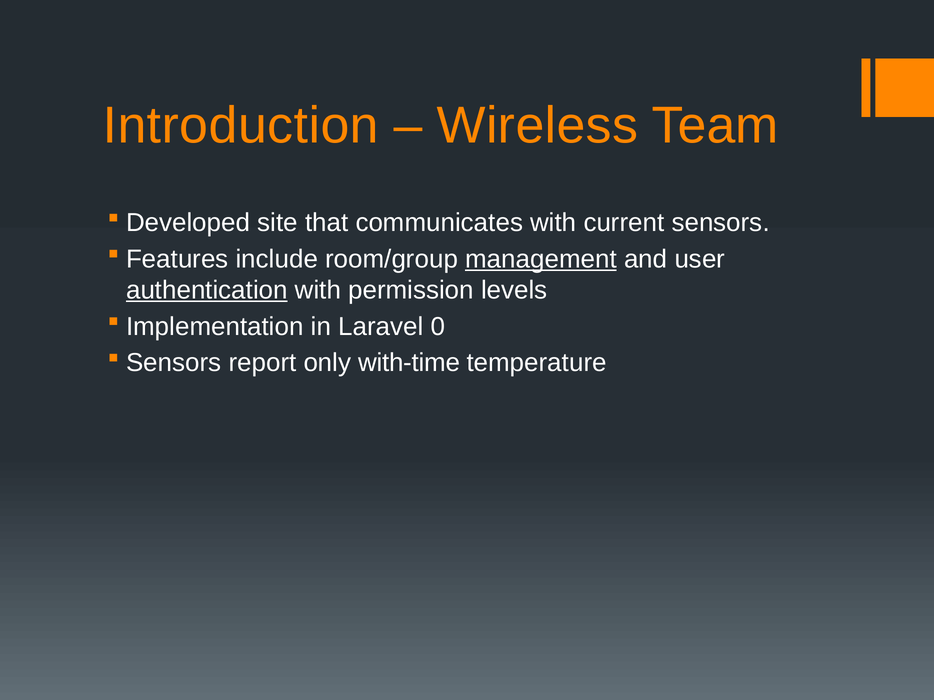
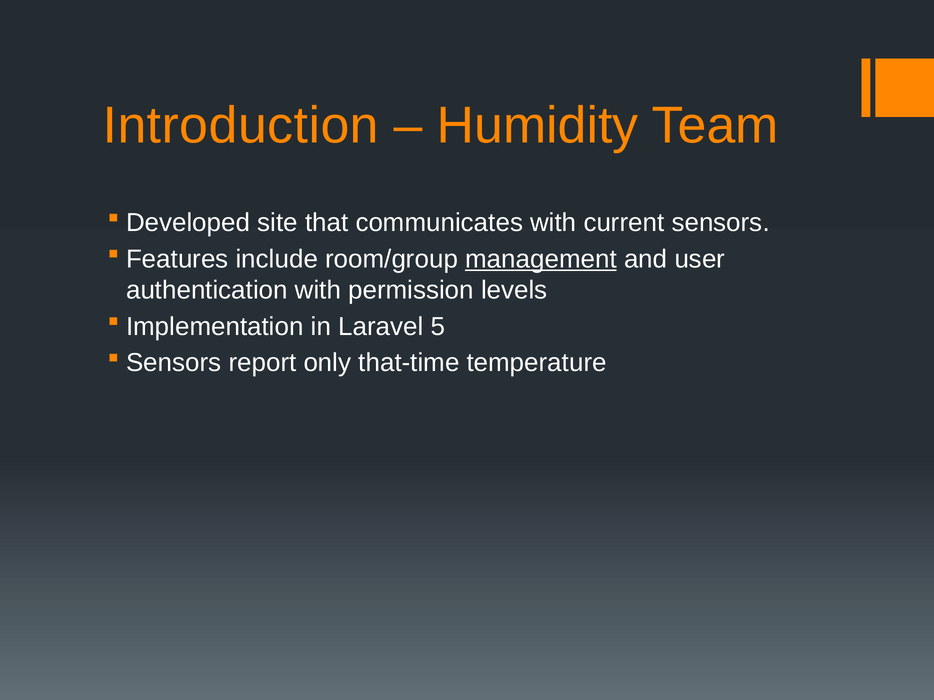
Wireless: Wireless -> Humidity (538, 126)
authentication underline: present -> none (207, 290)
0: 0 -> 5 (438, 327)
with-time: with-time -> that-time (409, 363)
